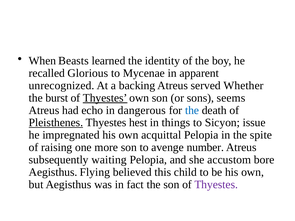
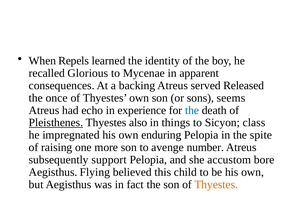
Beasts: Beasts -> Repels (74, 61)
unrecognized: unrecognized -> consequences (62, 86)
Whether: Whether -> Released (244, 86)
burst: burst -> once (57, 98)
Thyestes underline: present -> none (105, 98)
dangerous: dangerous -> experience (142, 110)
hest: hest -> also (138, 123)
issue: issue -> class (254, 123)
acquittal: acquittal -> enduring (161, 135)
waiting: waiting -> support (109, 160)
Thyestes colour: purple -> orange (216, 185)
